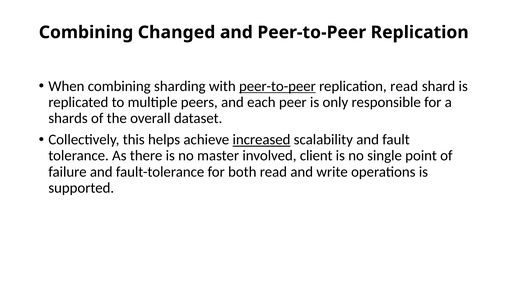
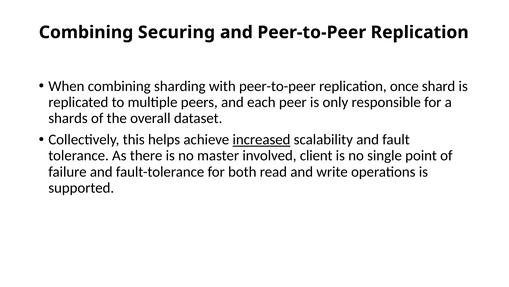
Changed: Changed -> Securing (177, 32)
peer-to-peer underline: present -> none (277, 86)
replication read: read -> once (404, 86)
